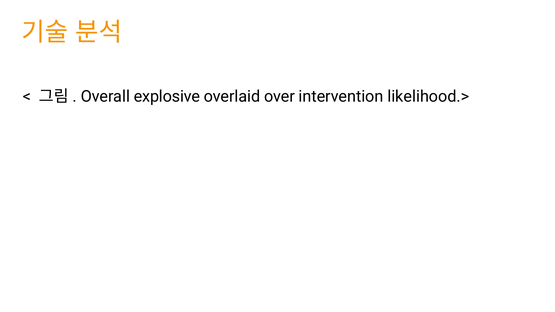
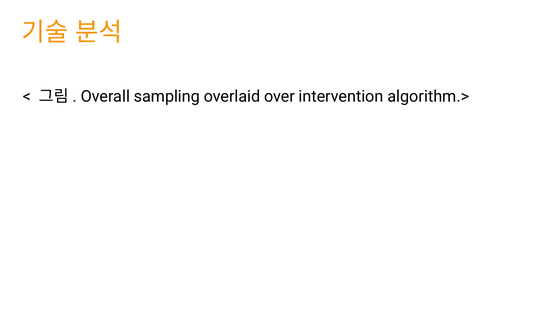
explosive: explosive -> sampling (167, 97)
likelihood.>: likelihood.> -> algorithm.> (428, 97)
